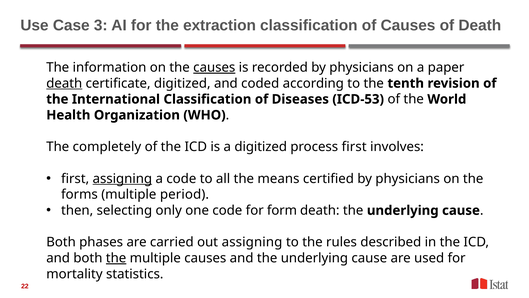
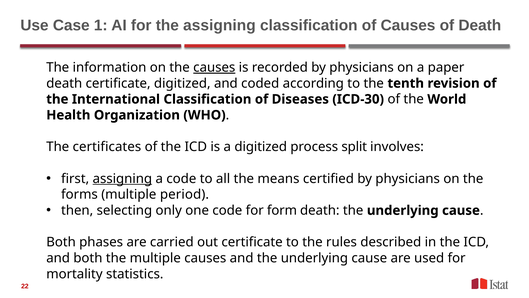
3: 3 -> 1 (101, 25)
the extraction: extraction -> assigning (219, 25)
death underline: present -> none (64, 83)
ICD-53: ICD-53 -> ICD-30 (358, 99)
completely: completely -> certificates (107, 147)
process first: first -> split (354, 147)
out assigning: assigning -> certificate (252, 242)
the underline: present -> none (116, 258)
